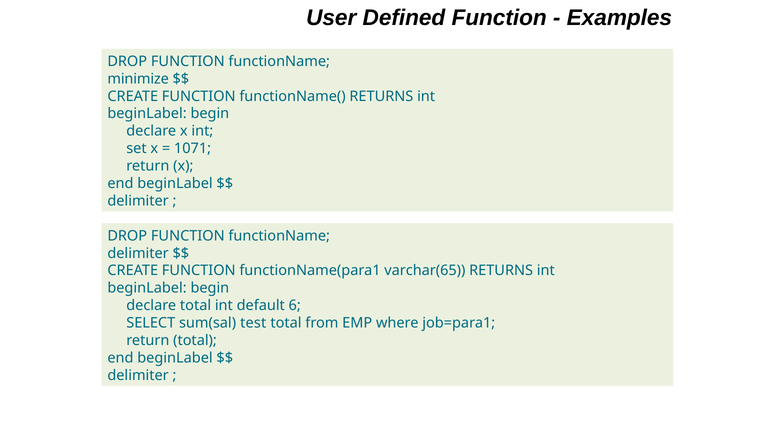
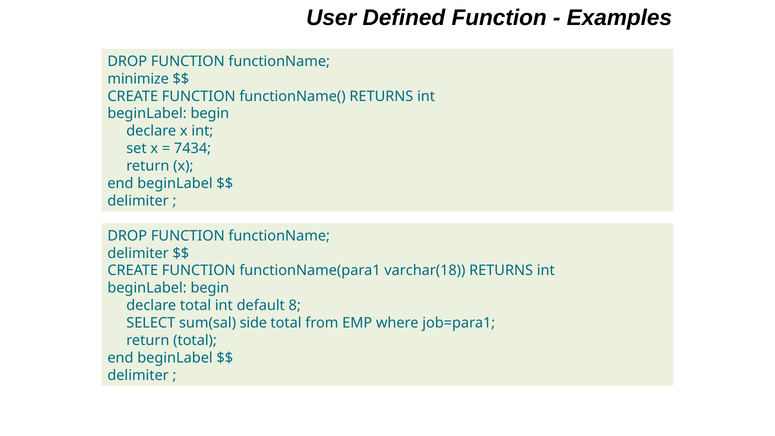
1071: 1071 -> 7434 (193, 149)
varchar(65: varchar(65 -> varchar(18 (425, 271)
6: 6 -> 8 (295, 306)
test: test -> side (253, 323)
